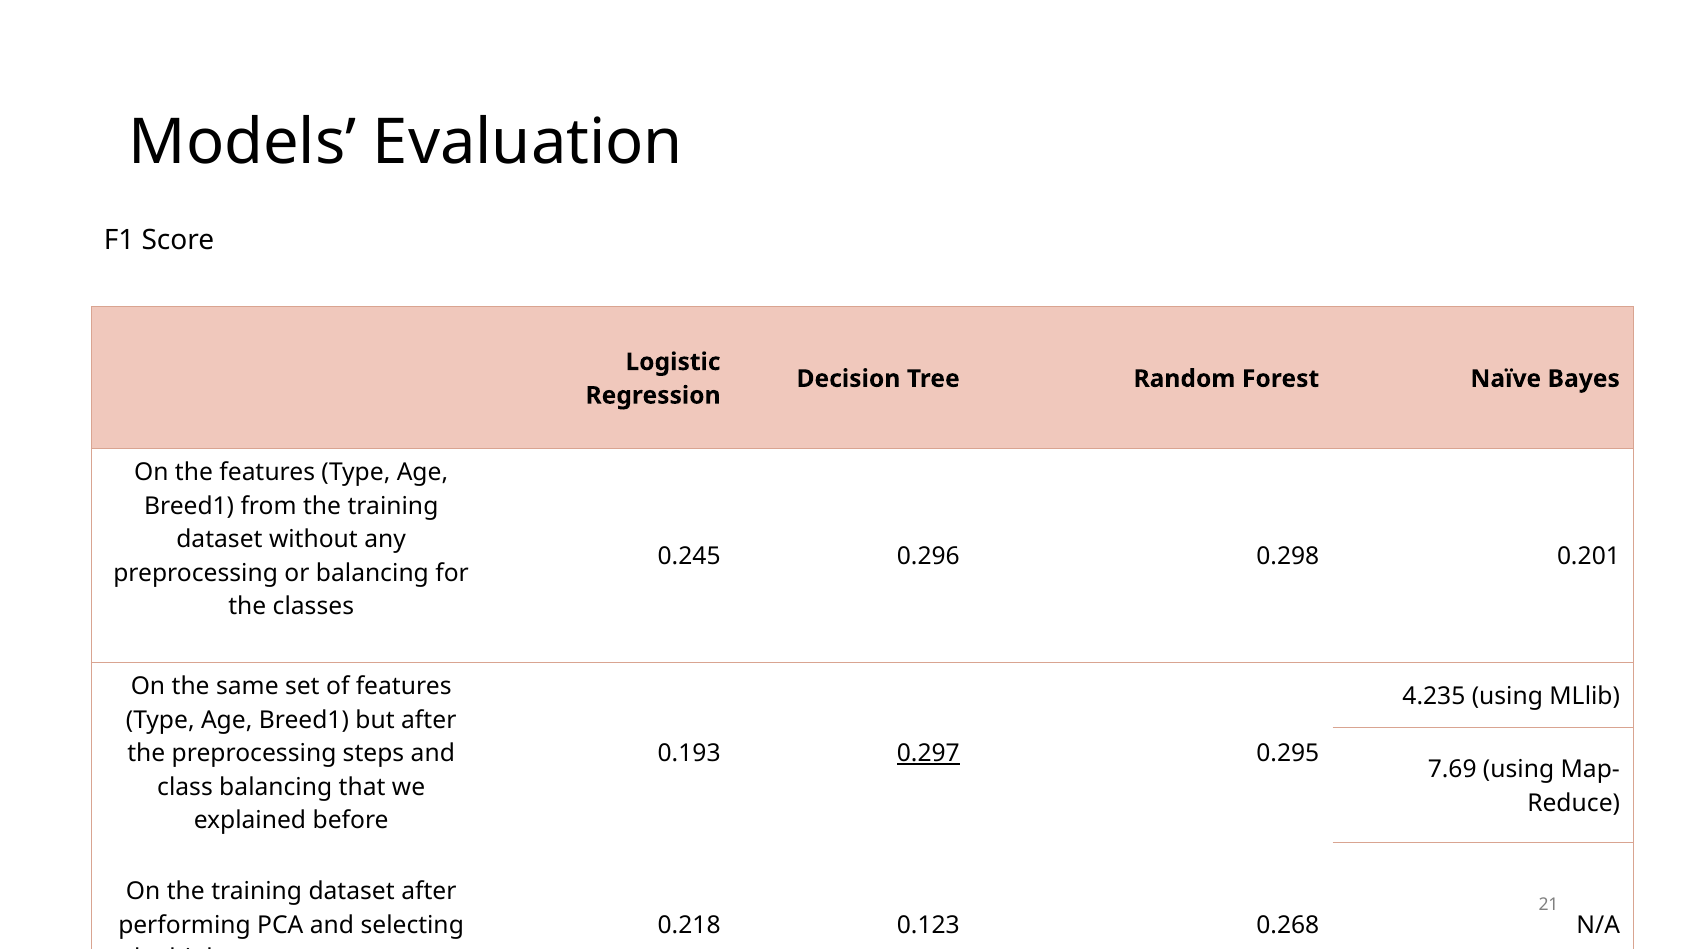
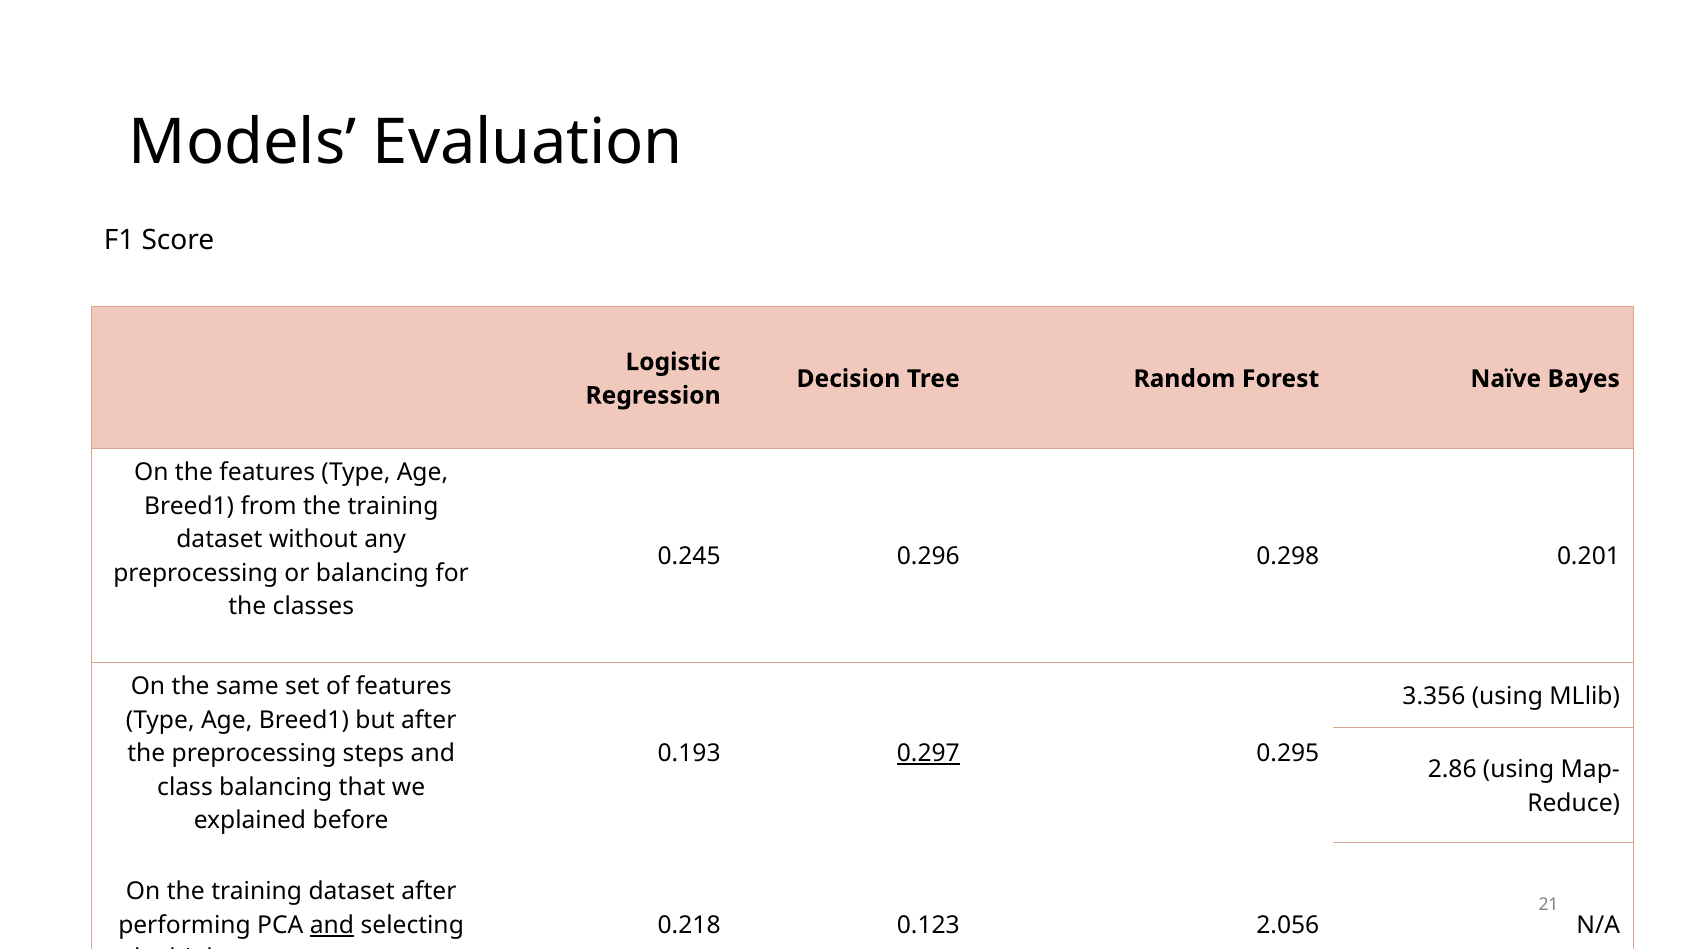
4.235: 4.235 -> 3.356 (1434, 696)
7.69: 7.69 -> 2.86 (1452, 769)
and underline: none -> present (332, 925)
0.268: 0.268 -> 2.056 (1288, 925)
